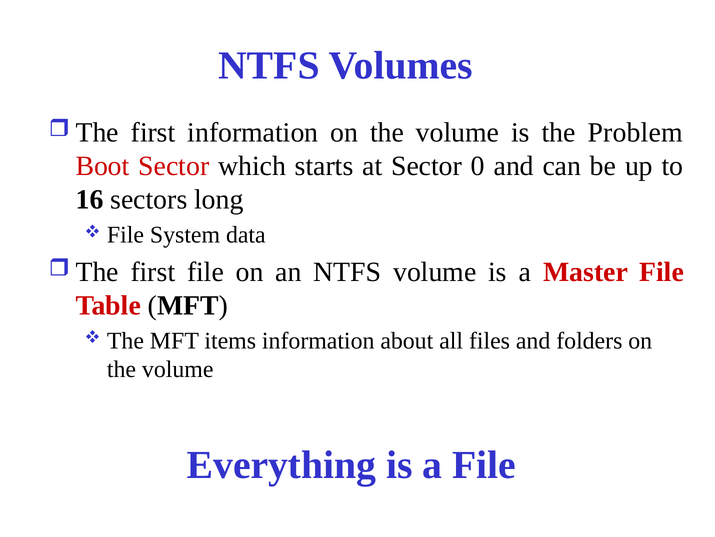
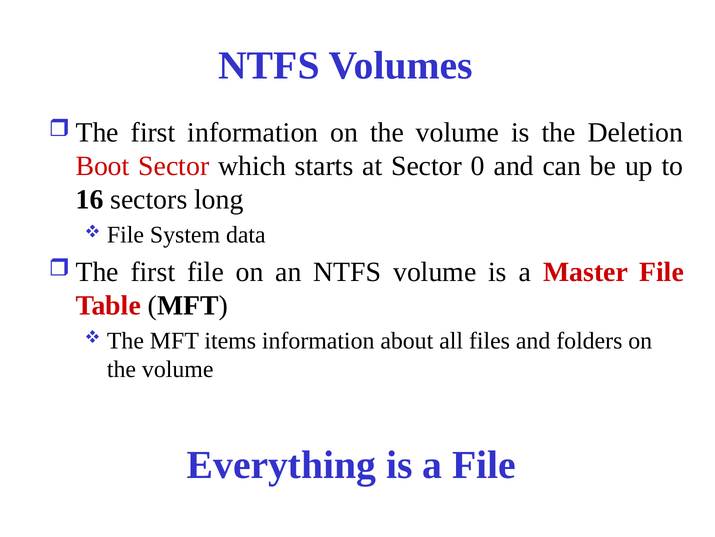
Problem: Problem -> Deletion (635, 132)
